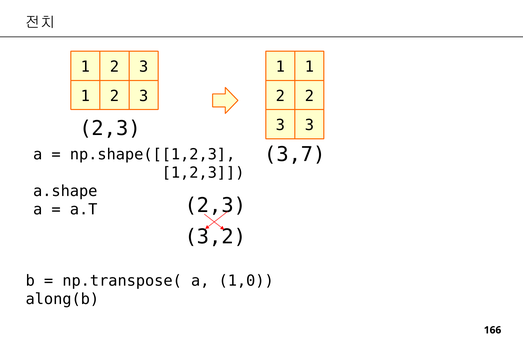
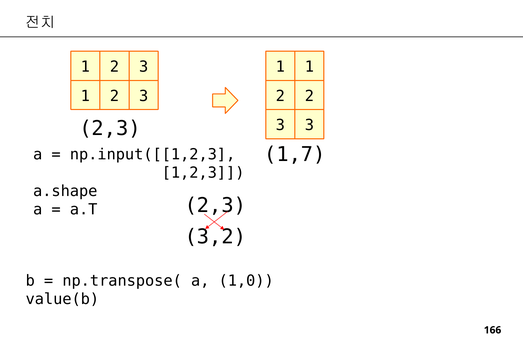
3,7: 3,7 -> 1,7 (295, 154)
np.shape([[1,2,3: np.shape([[1,2,3 -> np.input([[1,2,3 (153, 154)
along(b: along(b -> value(b (62, 299)
